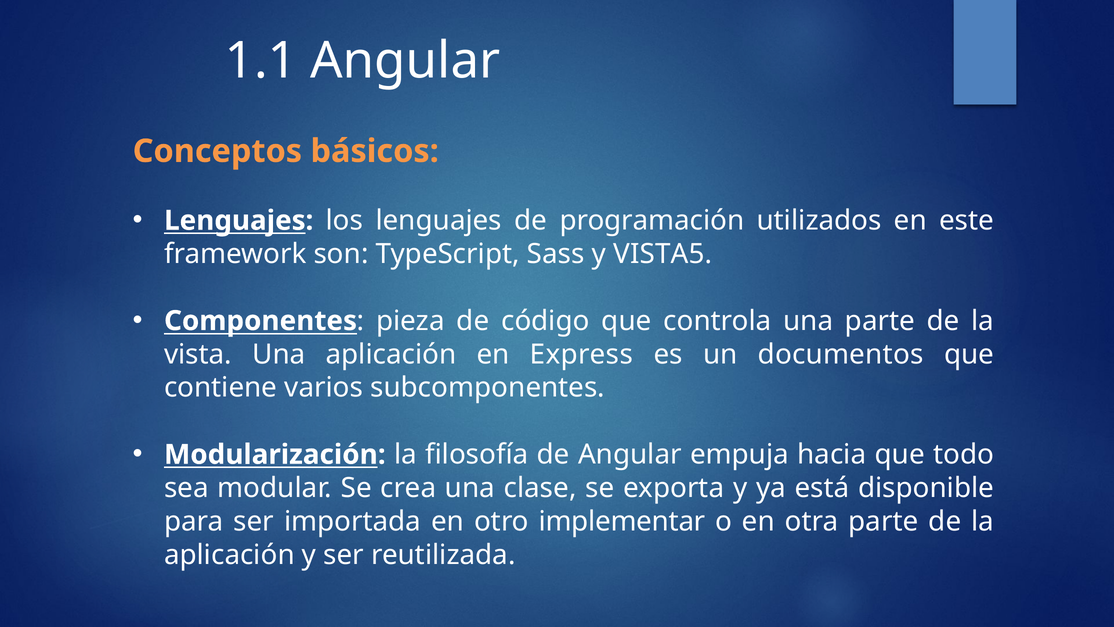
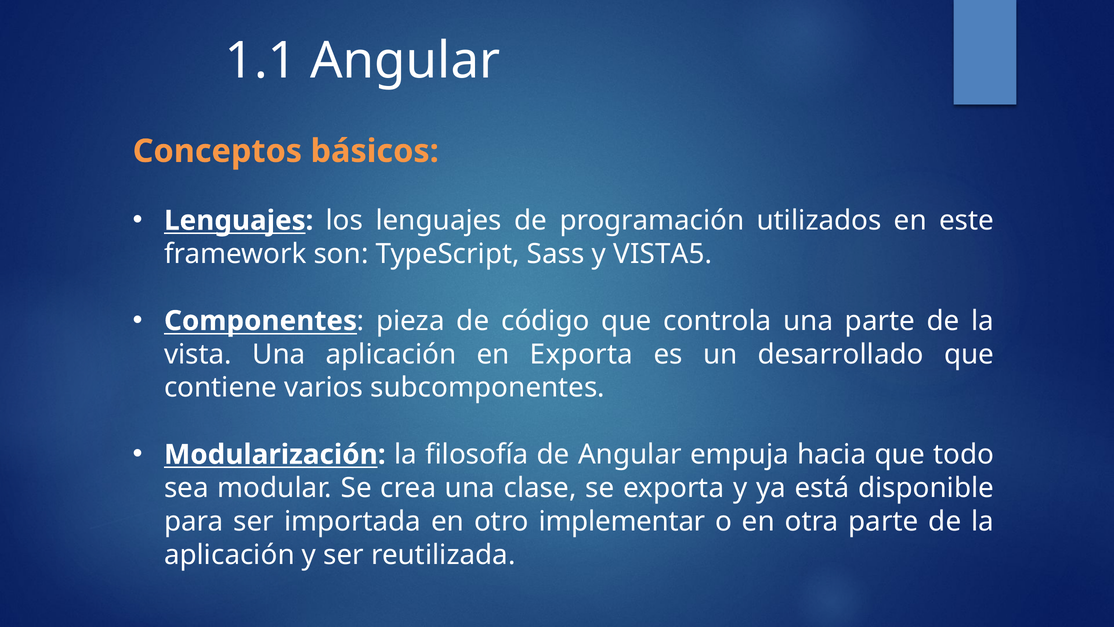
en Express: Express -> Exporta (581, 354)
documentos: documentos -> desarrollado (841, 354)
